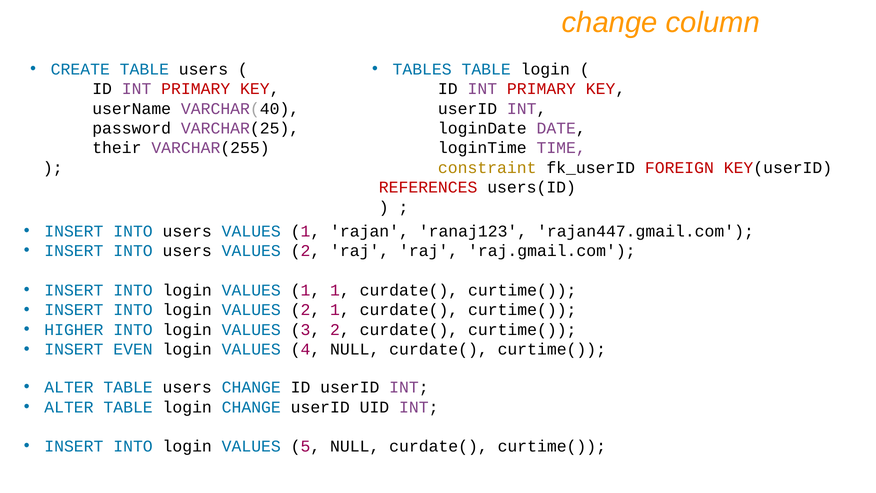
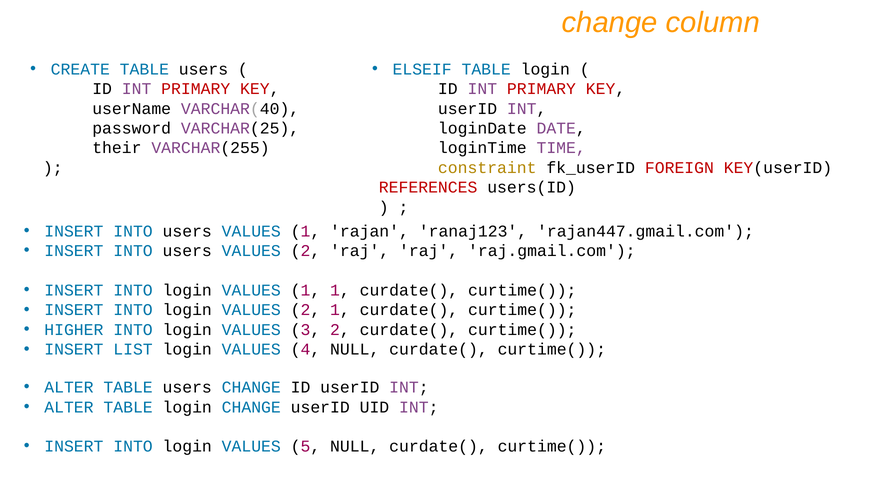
TABLES: TABLES -> ELSEIF (422, 69)
EVEN: EVEN -> LIST (133, 349)
